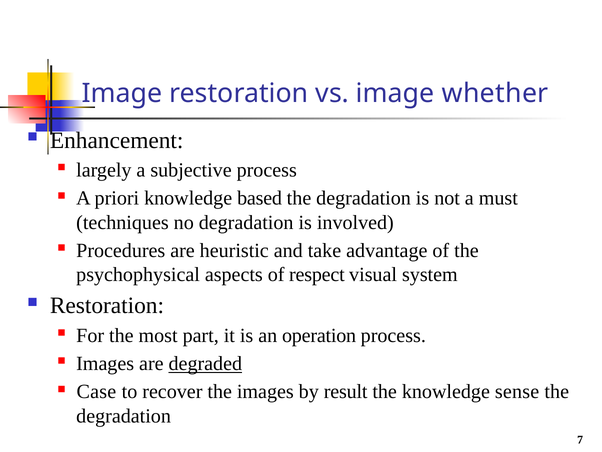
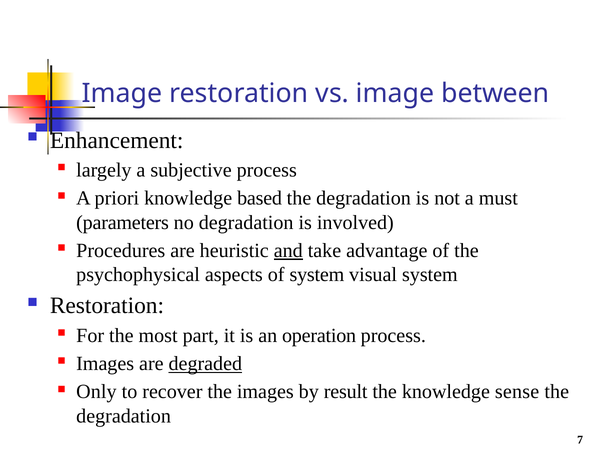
whether: whether -> between (495, 93)
techniques: techniques -> parameters (123, 222)
and underline: none -> present (288, 250)
of respect: respect -> system (317, 274)
Case: Case -> Only (96, 391)
